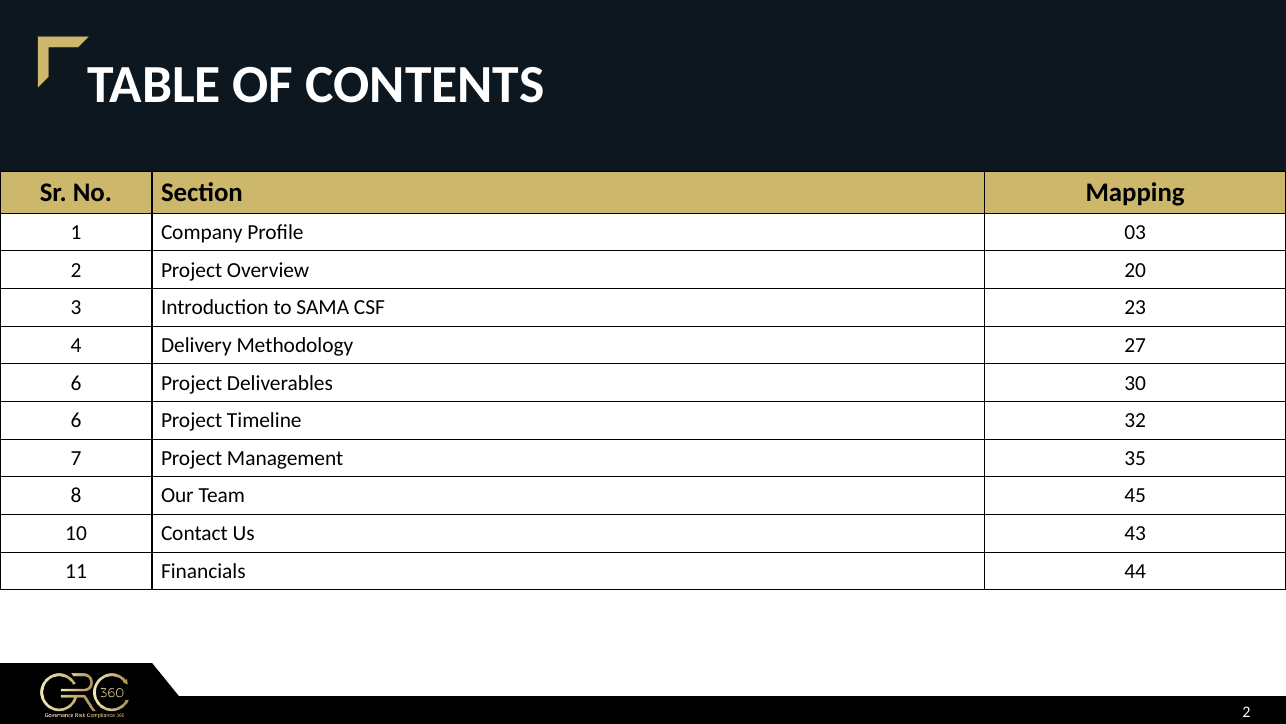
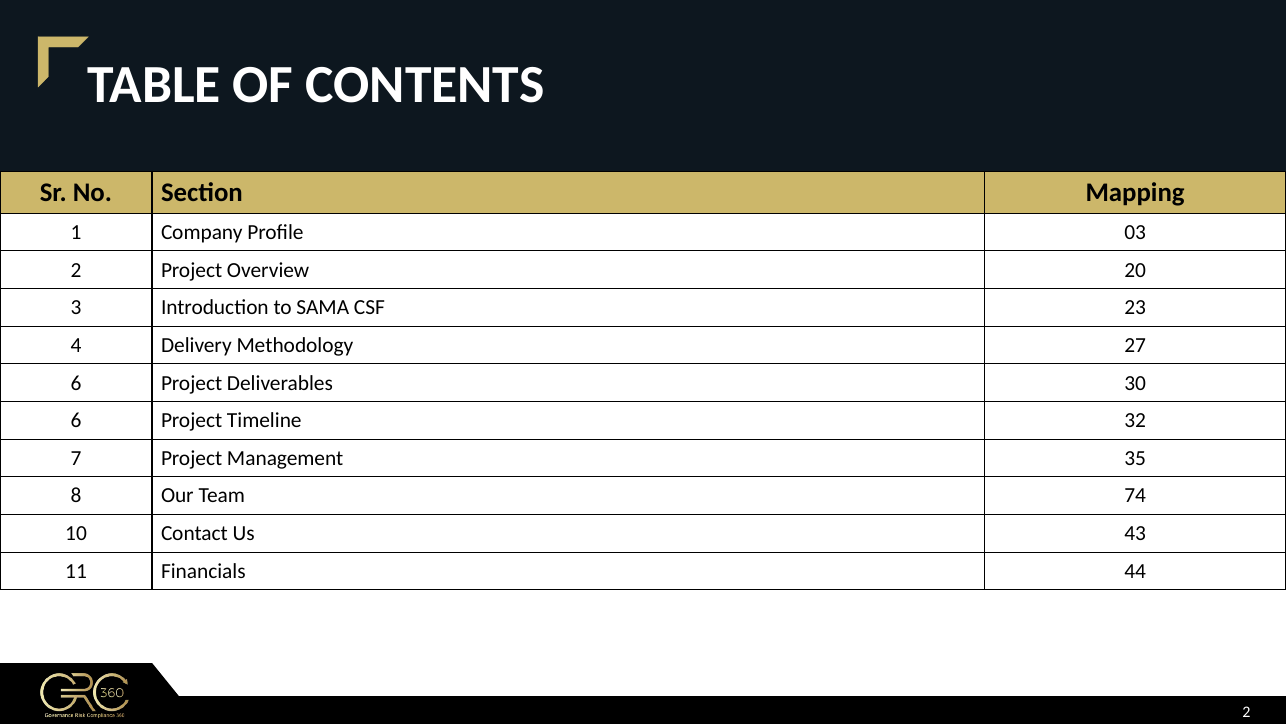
45: 45 -> 74 (1135, 495)
